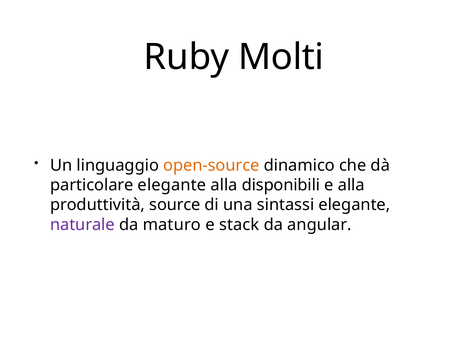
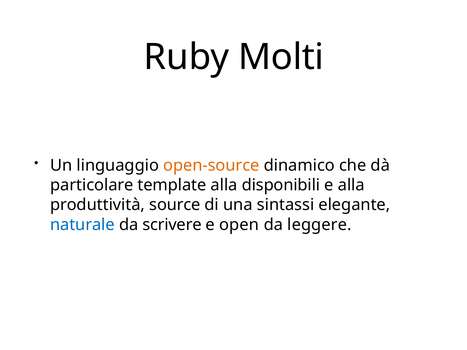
particolare elegante: elegante -> template (172, 185)
naturale colour: purple -> blue (82, 225)
maturo: maturo -> scrivere (172, 225)
stack: stack -> open (239, 225)
angular: angular -> leggere (319, 225)
